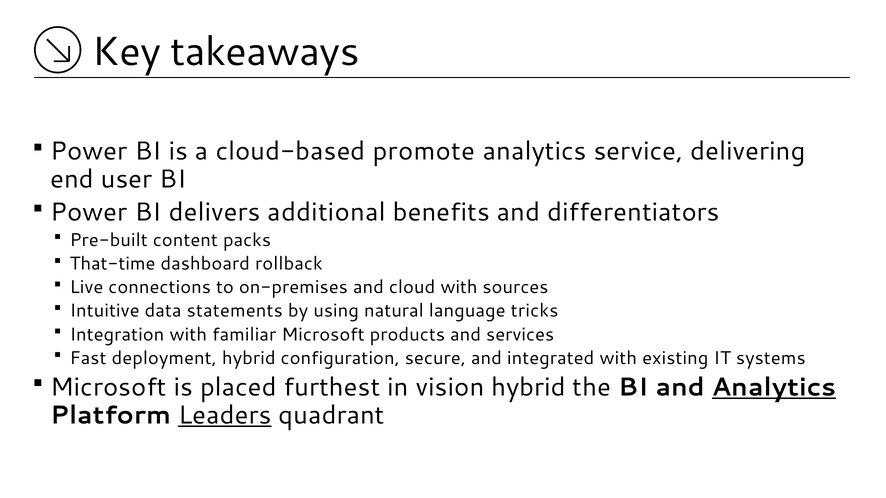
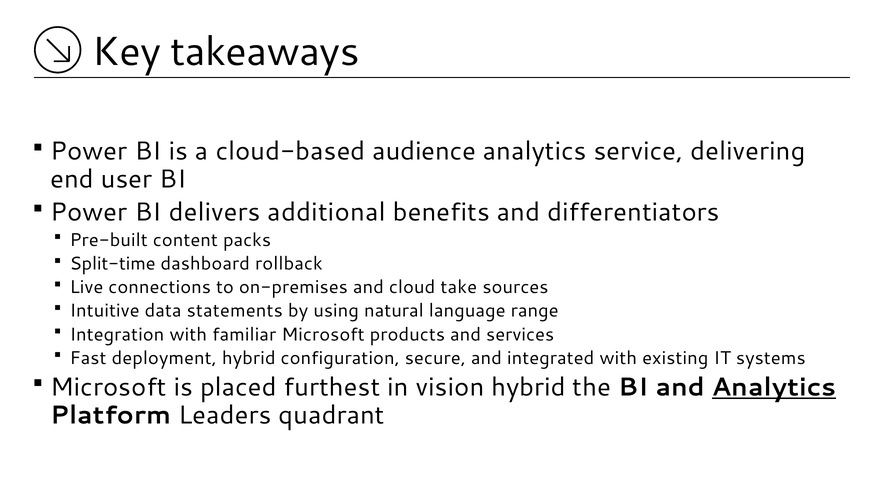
promote: promote -> audience (424, 152)
That-time: That-time -> Split-time (113, 264)
cloud with: with -> take (459, 287)
tricks: tricks -> range (535, 311)
Leaders underline: present -> none (225, 415)
